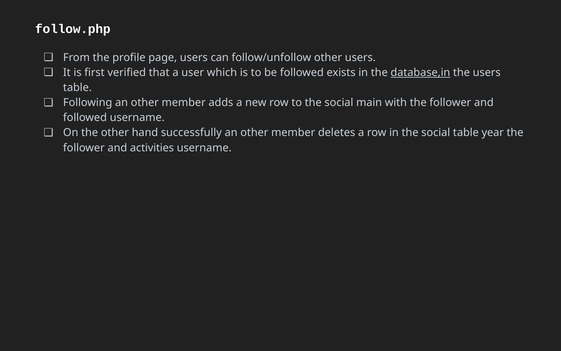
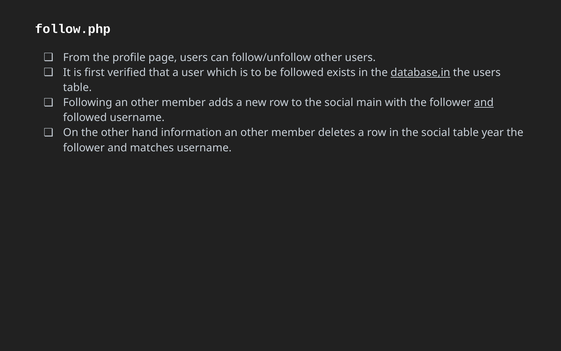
and underline: none -> present (484, 103)
successfully: successfully -> information (191, 133)
activities: activities -> matches (152, 148)
